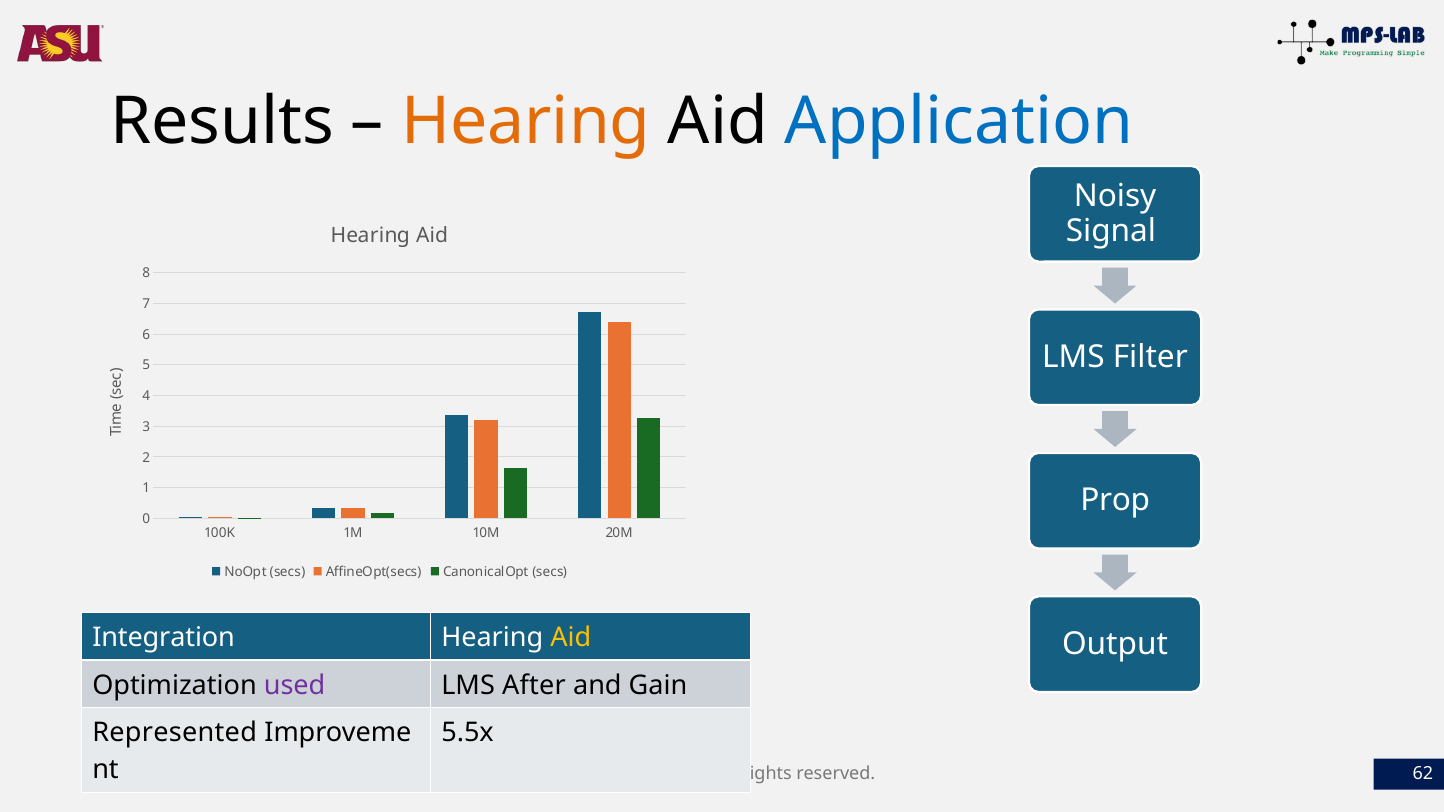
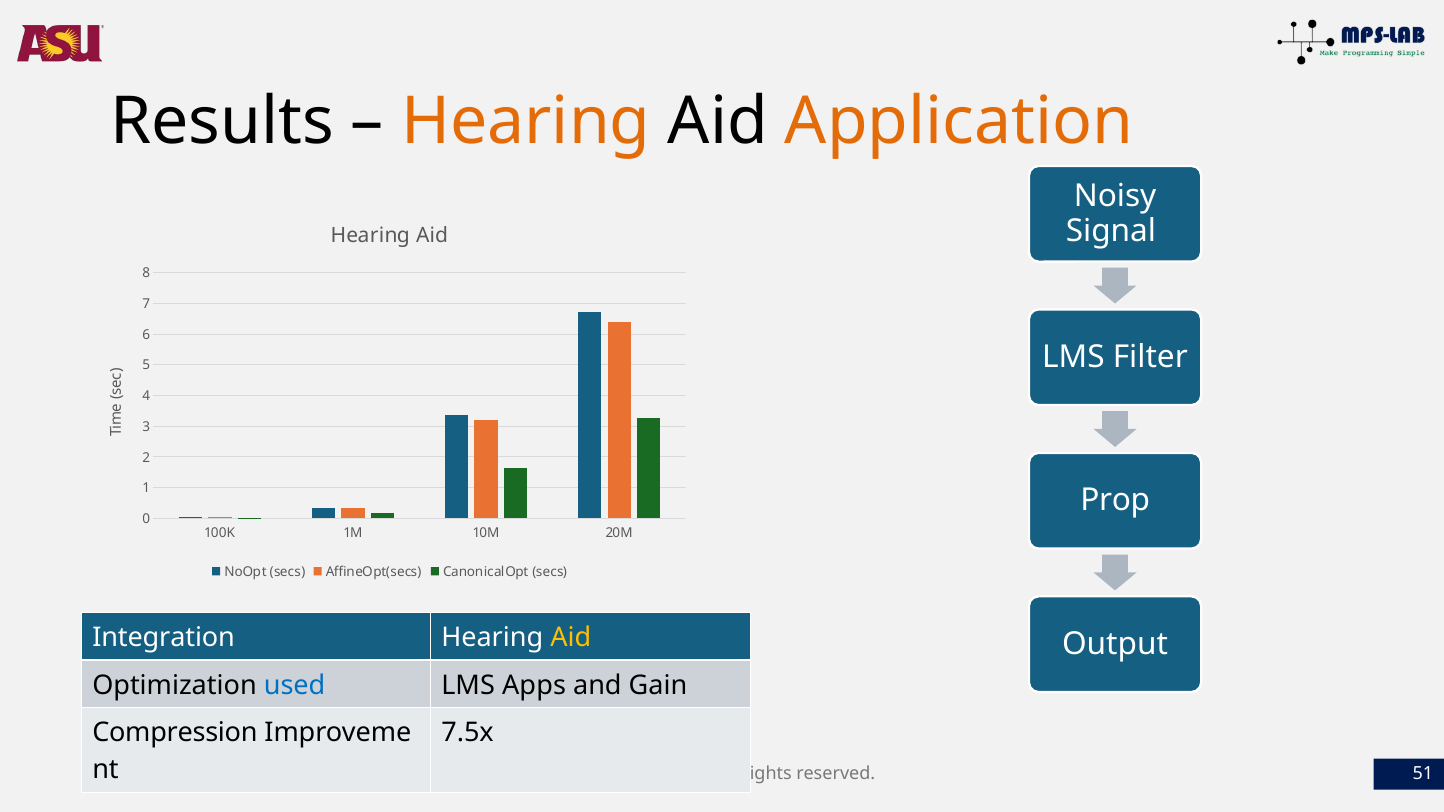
Application colour: blue -> orange (959, 121)
used colour: purple -> blue (295, 686)
After: After -> Apps (534, 686)
Represented: Represented -> Compression (175, 733)
5.5x: 5.5x -> 7.5x (468, 733)
62: 62 -> 51 (1423, 774)
